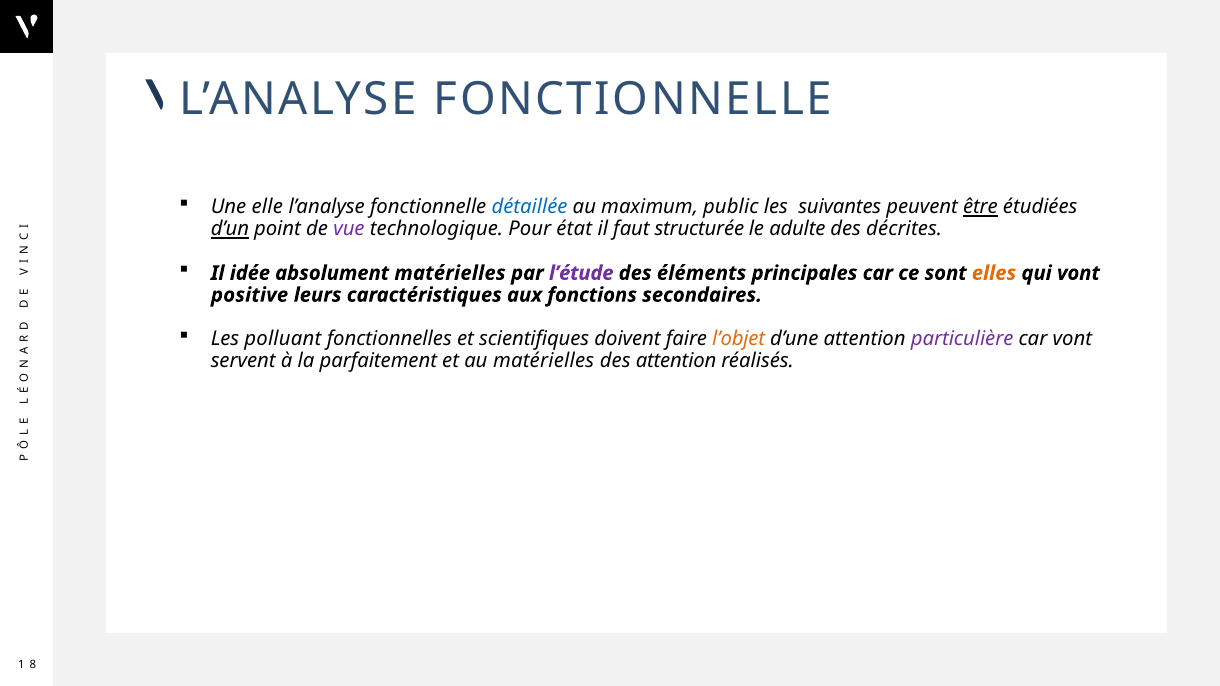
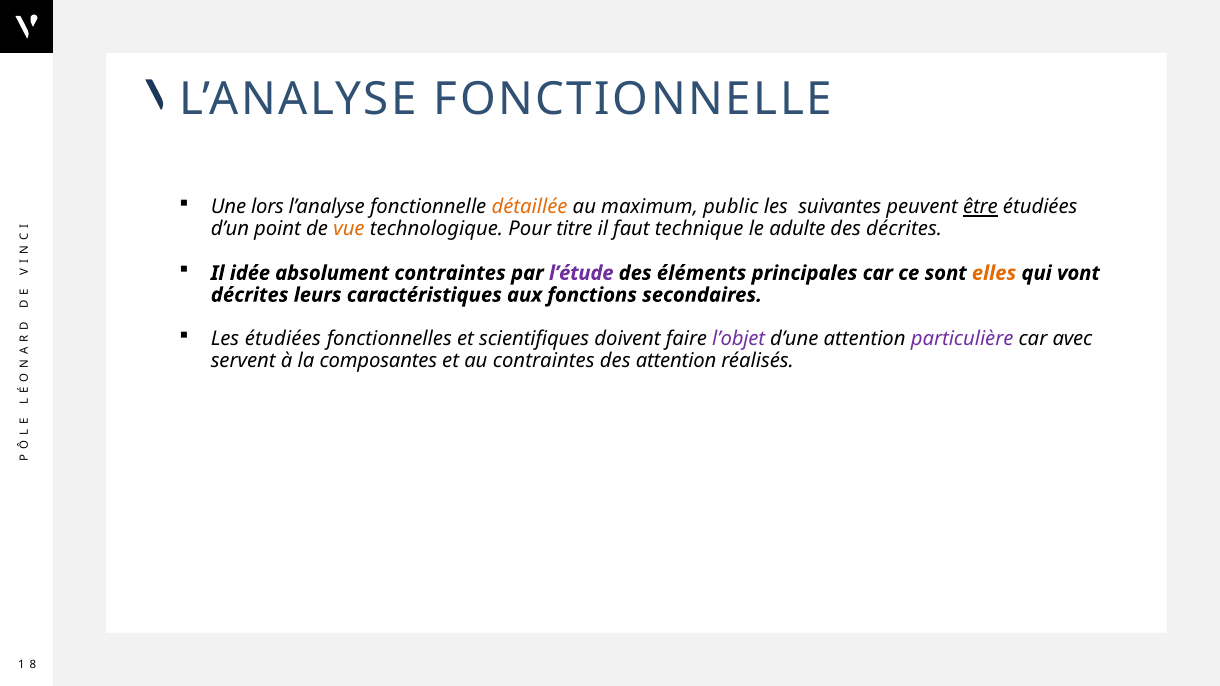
elle: elle -> lors (268, 207)
détaillée colour: blue -> orange (530, 207)
d’un underline: present -> none (230, 229)
vue colour: purple -> orange (349, 229)
état: état -> titre (574, 229)
structurée: structurée -> technique (699, 229)
absolument matérielles: matérielles -> contraintes (450, 273)
positive: positive -> décrites (250, 295)
Les polluant: polluant -> étudiées (283, 339)
l’objet colour: orange -> purple (739, 339)
car vont: vont -> avec (1072, 339)
parfaitement: parfaitement -> composantes (378, 361)
au matérielles: matérielles -> contraintes (544, 361)
